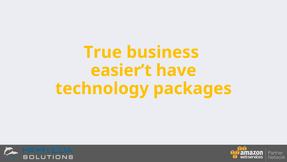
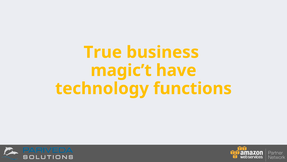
easier’t: easier’t -> magic’t (121, 70)
packages: packages -> functions (193, 88)
